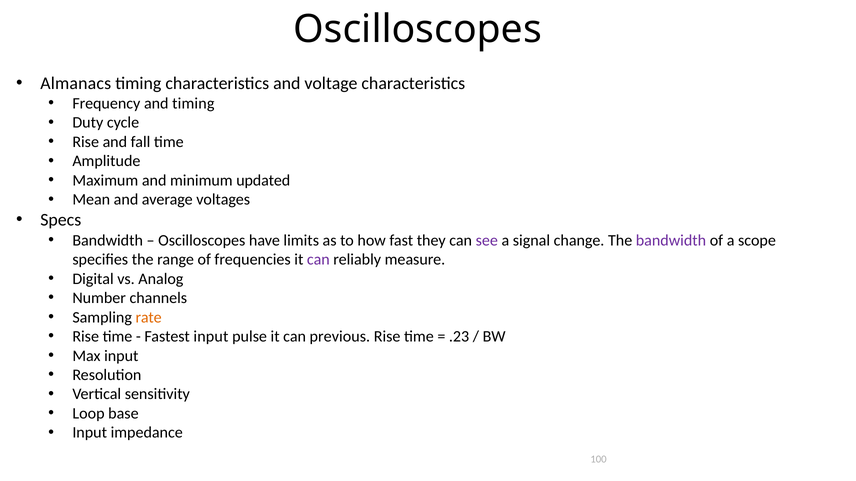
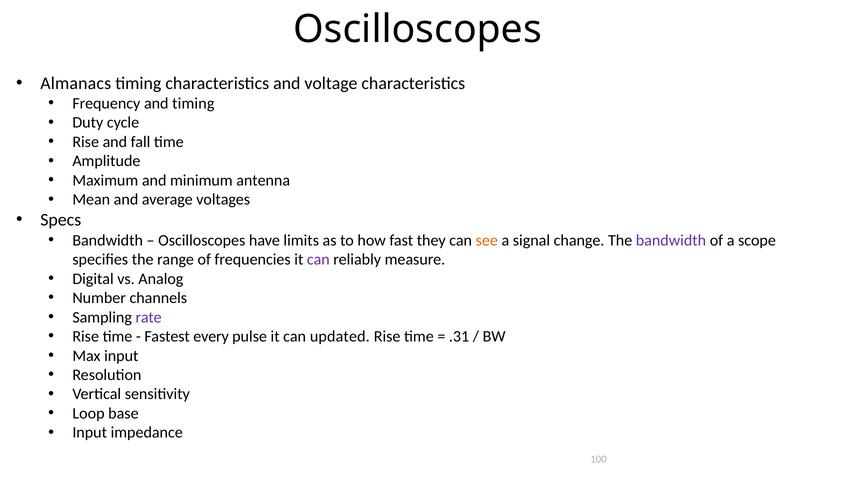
updated: updated -> antenna (263, 181)
see colour: purple -> orange (487, 241)
rate colour: orange -> purple (149, 318)
Fastest input: input -> every (211, 337)
previous: previous -> updated (340, 337)
.23: .23 -> .31 (459, 337)
